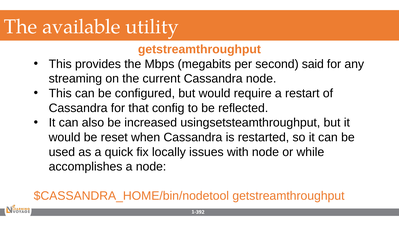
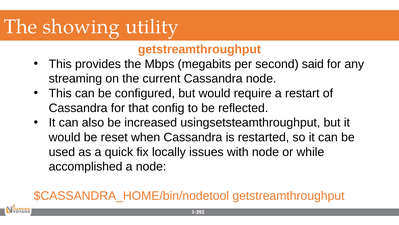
available: available -> showing (81, 27)
accomplishes: accomplishes -> accomplished (86, 166)
